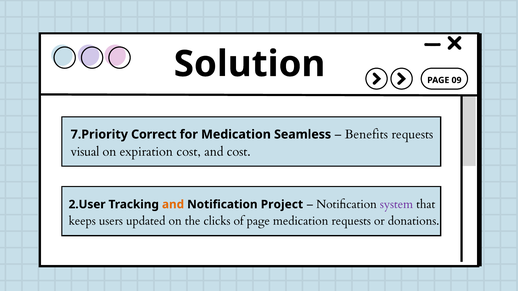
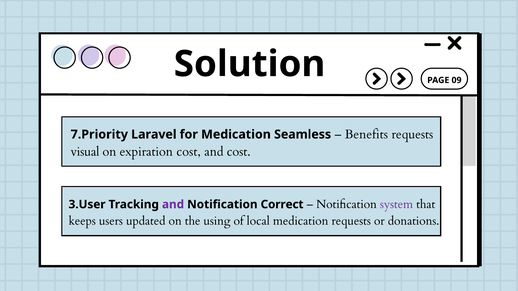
Correct: Correct -> Laravel (154, 135)
2.User: 2.User -> 3.User (87, 205)
and colour: orange -> purple (173, 205)
Project: Project -> Correct (282, 205)
clicks: clicks -> using (217, 221)
of page: page -> local (258, 221)
